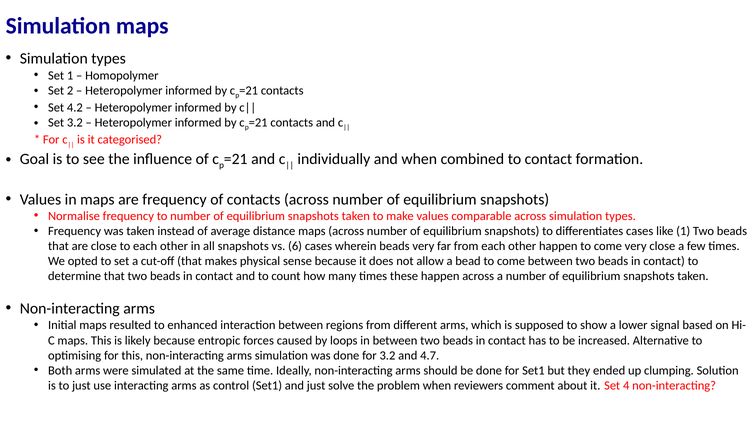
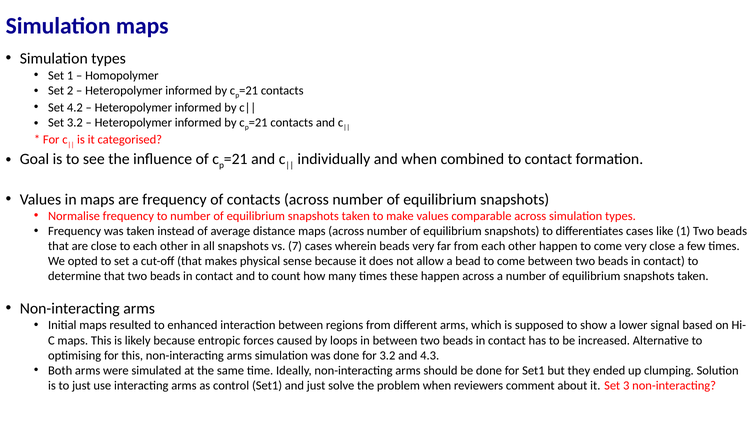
6: 6 -> 7 (295, 246)
4.7: 4.7 -> 4.3 (430, 356)
4: 4 -> 3 (626, 386)
